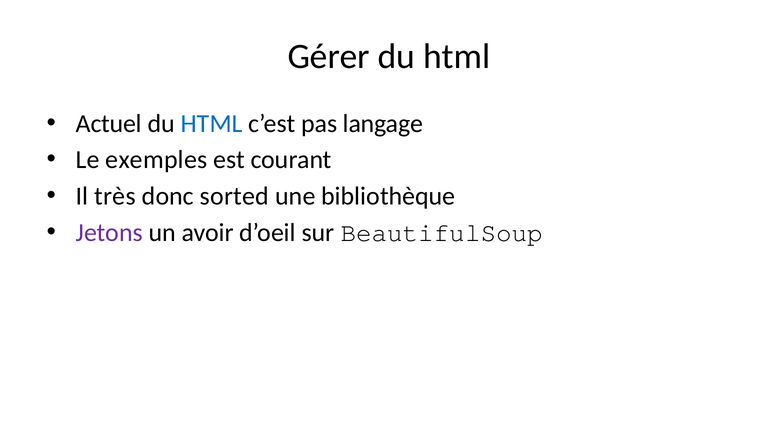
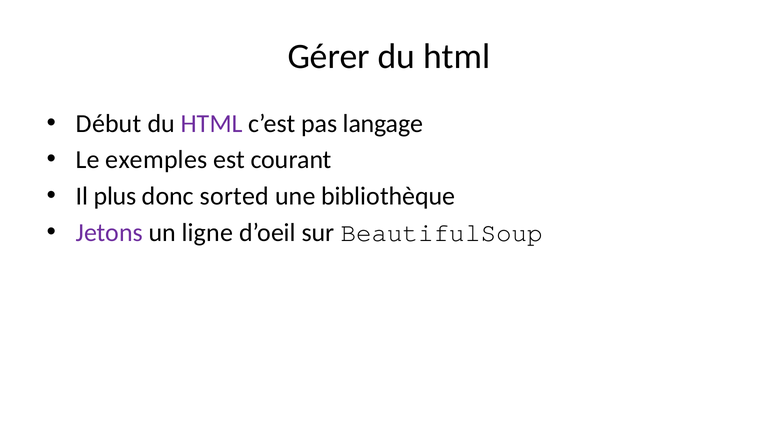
Actuel: Actuel -> Début (109, 123)
HTML colour: blue -> purple (212, 123)
très: très -> plus (115, 196)
avoir: avoir -> ligne (207, 232)
